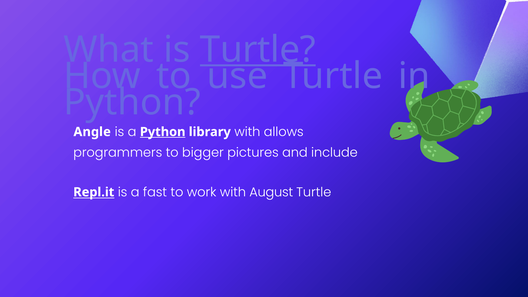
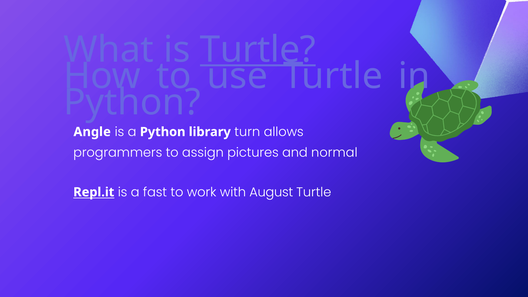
Python underline: present -> none (163, 132)
library with: with -> turn (247, 132)
bigger: bigger -> assign (203, 153)
include: include -> normal (334, 153)
